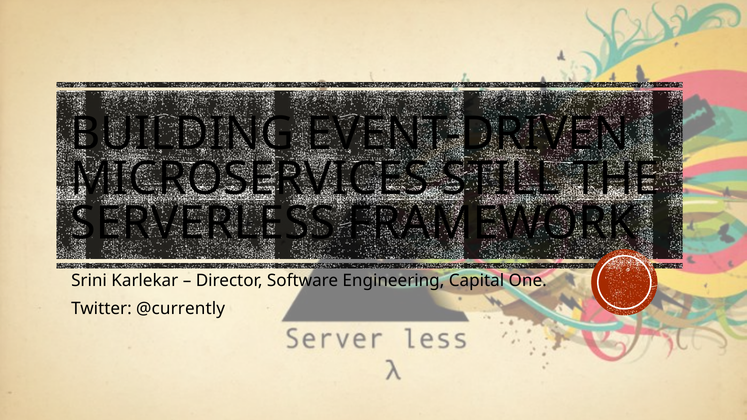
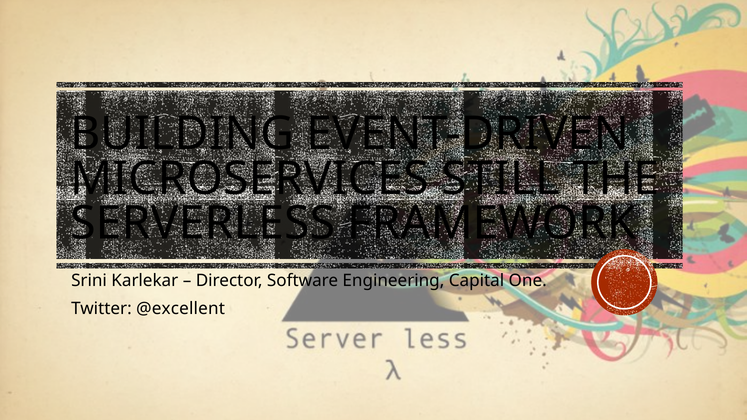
@currently: @currently -> @excellent (181, 309)
